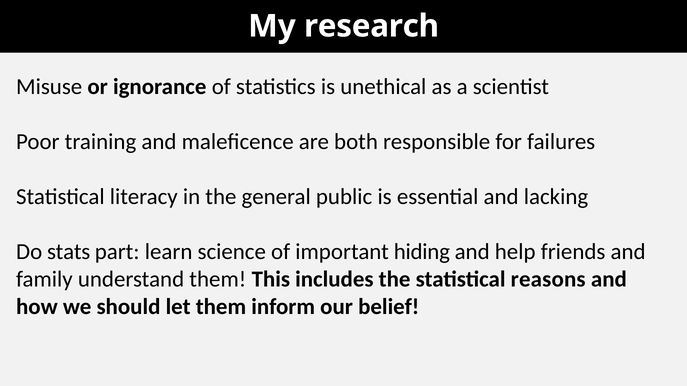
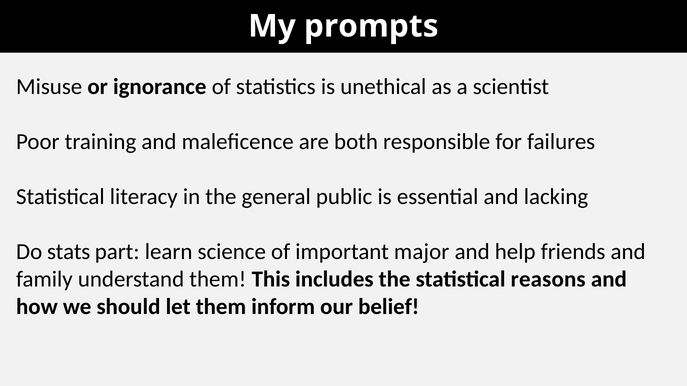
research: research -> prompts (371, 26)
hiding: hiding -> major (422, 252)
